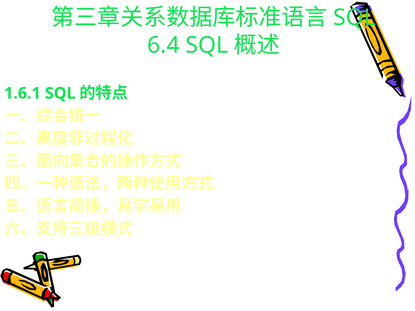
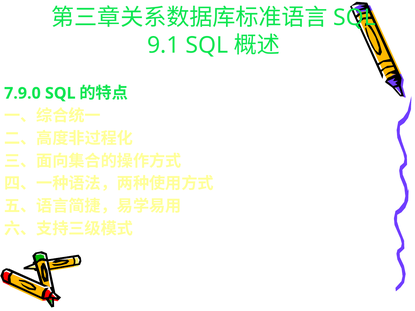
6.4: 6.4 -> 9.1 (163, 45)
1.6.1: 1.6.1 -> 7.9.0 (22, 93)
